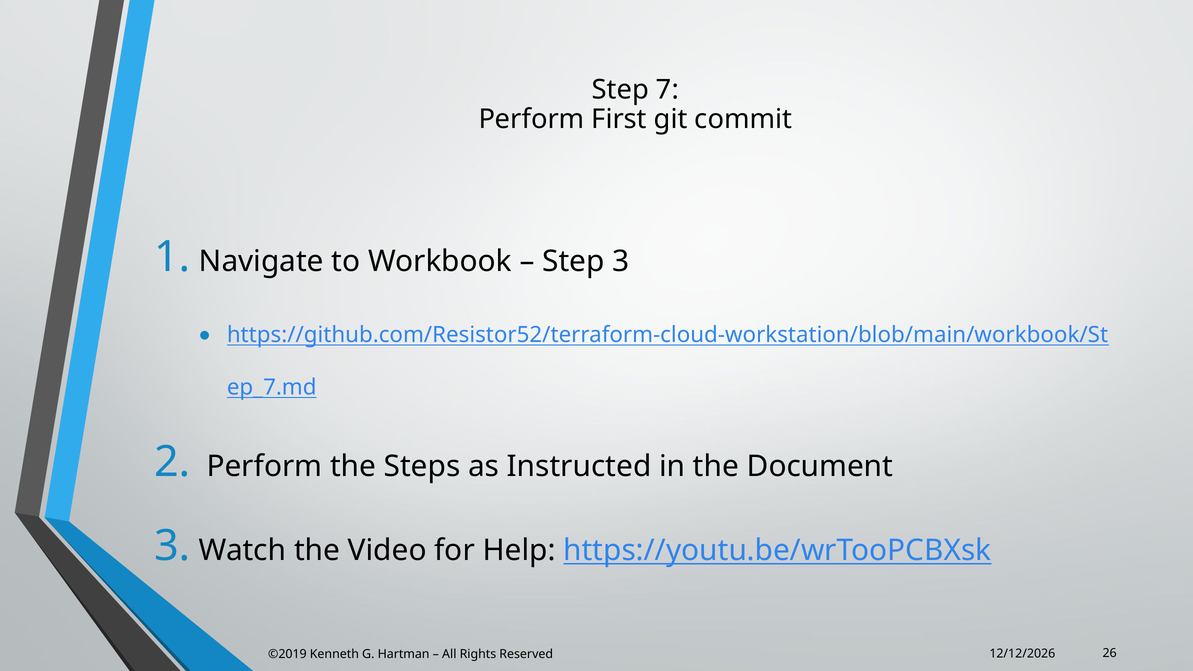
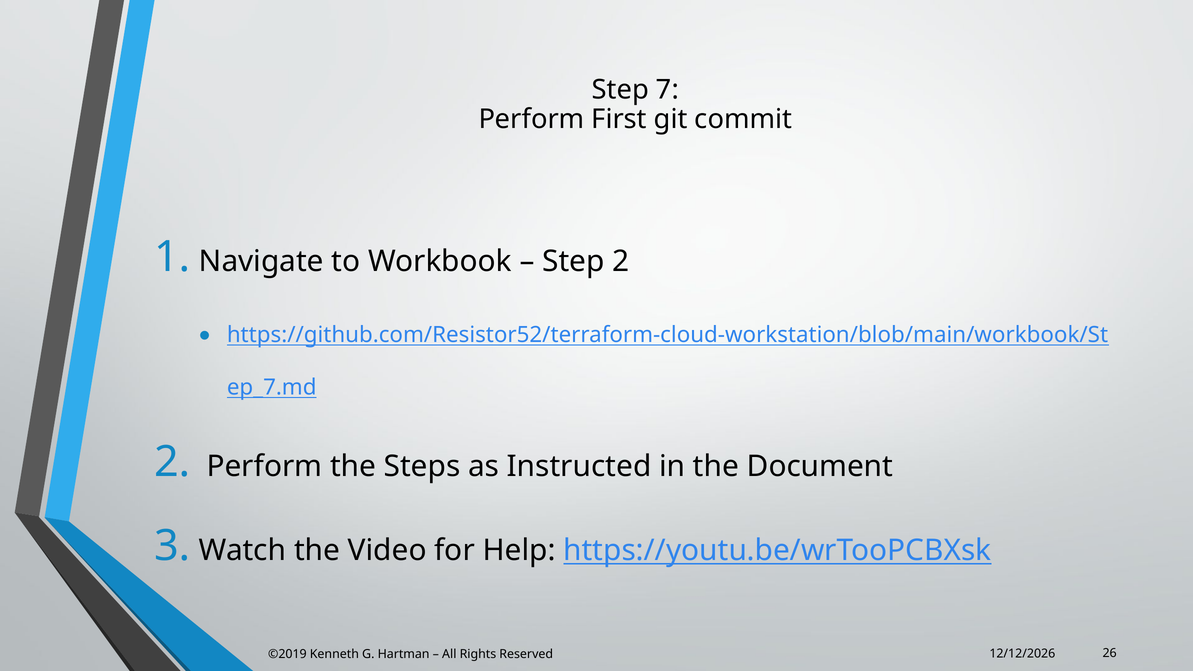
Step 3: 3 -> 2 (621, 262)
